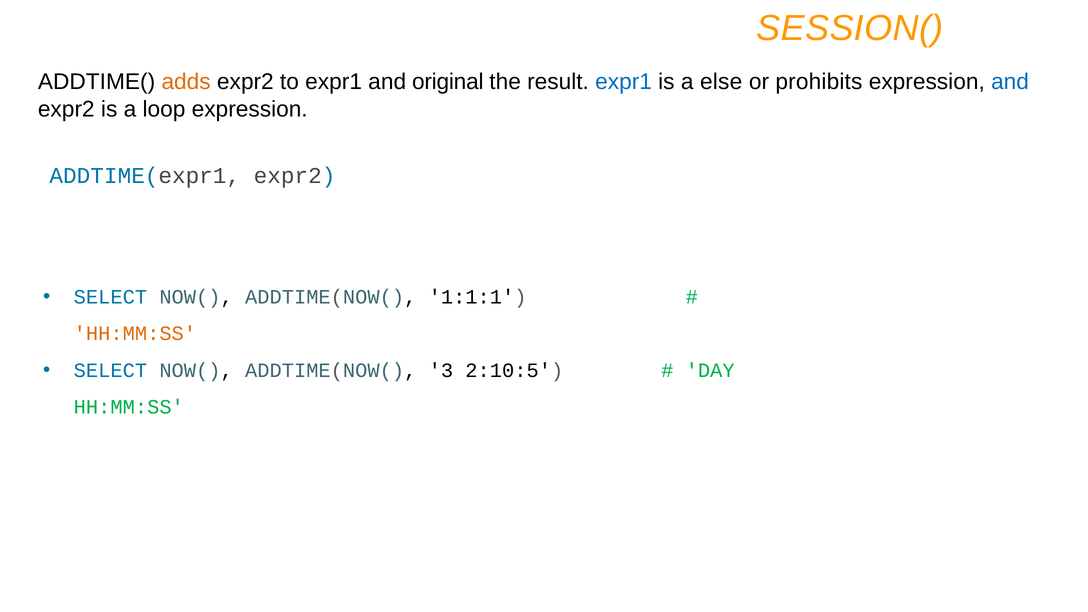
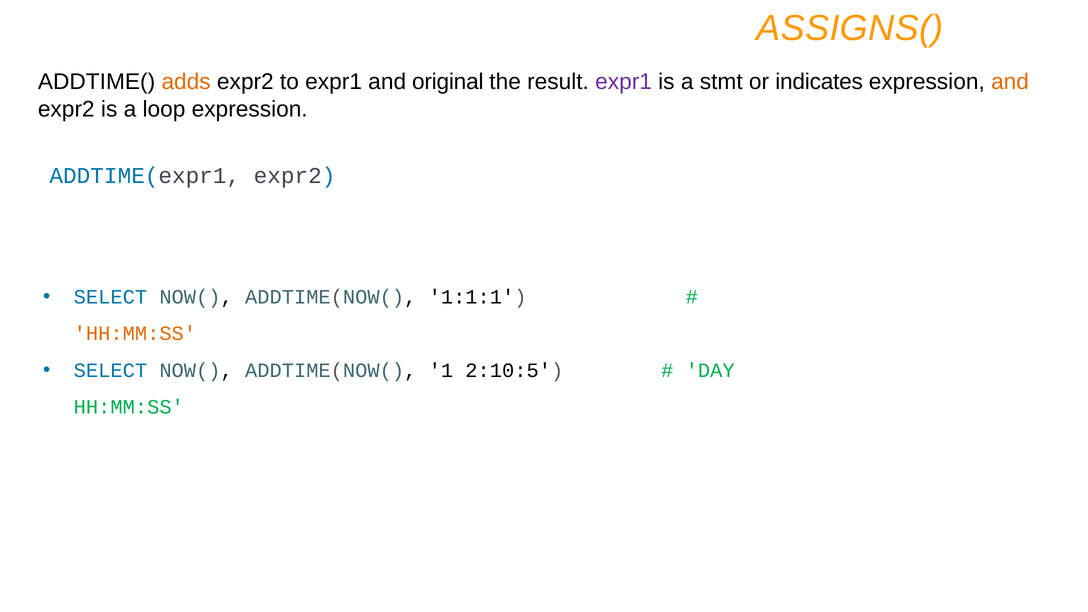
SESSION(: SESSION( -> ASSIGNS( (850, 28)
expr1 colour: blue -> purple (624, 82)
else: else -> stmt (721, 82)
prohibits: prohibits -> indicates (819, 82)
and colour: blue -> orange (1010, 82)
3: 3 -> 1 (441, 370)
